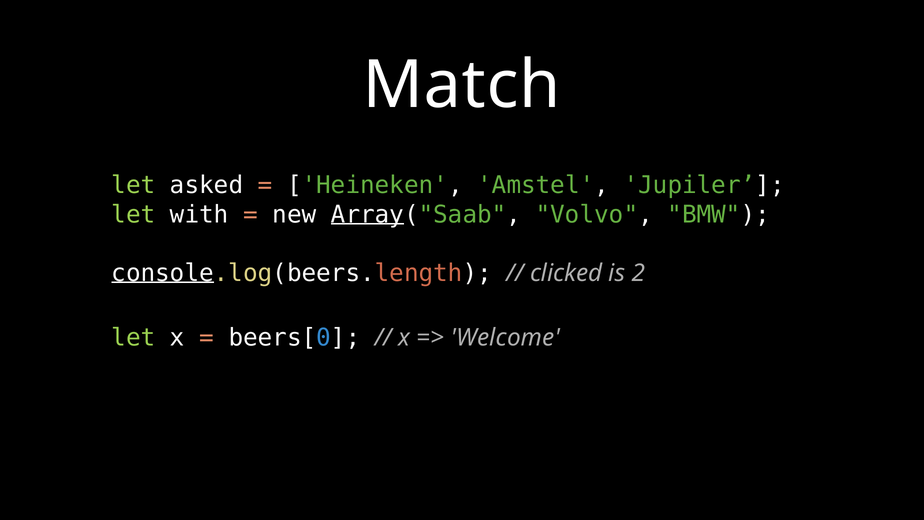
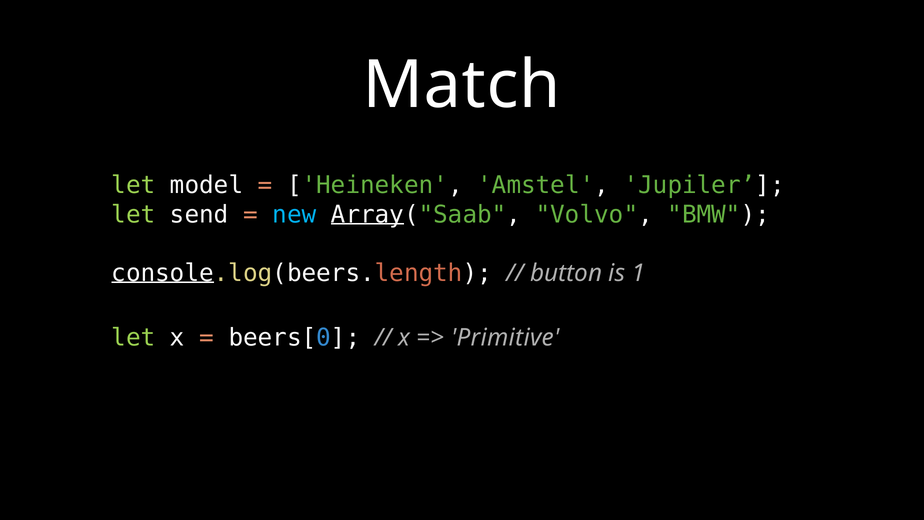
asked: asked -> model (207, 185)
with: with -> send (199, 215)
new colour: white -> light blue (294, 215)
clicked: clicked -> button (566, 273)
2: 2 -> 1 (638, 273)
Welcome: Welcome -> Primitive (505, 338)
